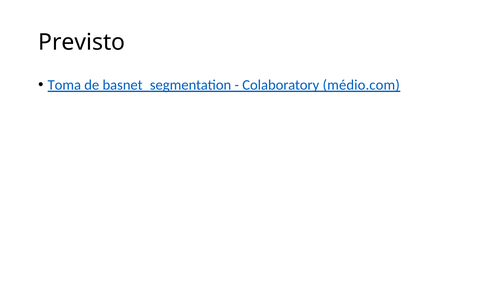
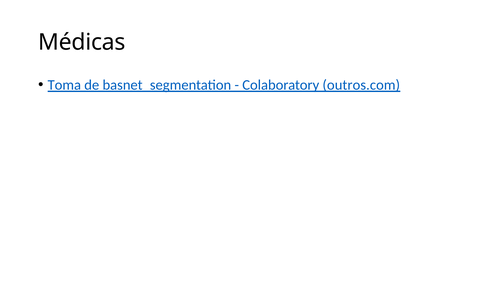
Previsto: Previsto -> Médicas (82, 42)
médio.com: médio.com -> outros.com (361, 85)
